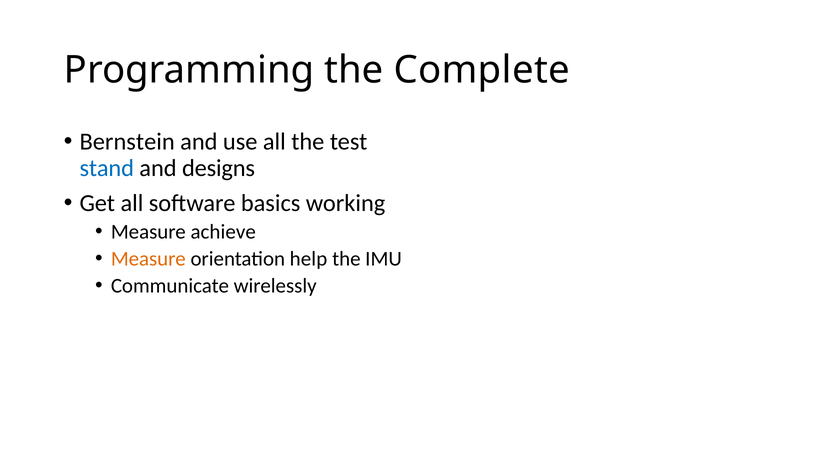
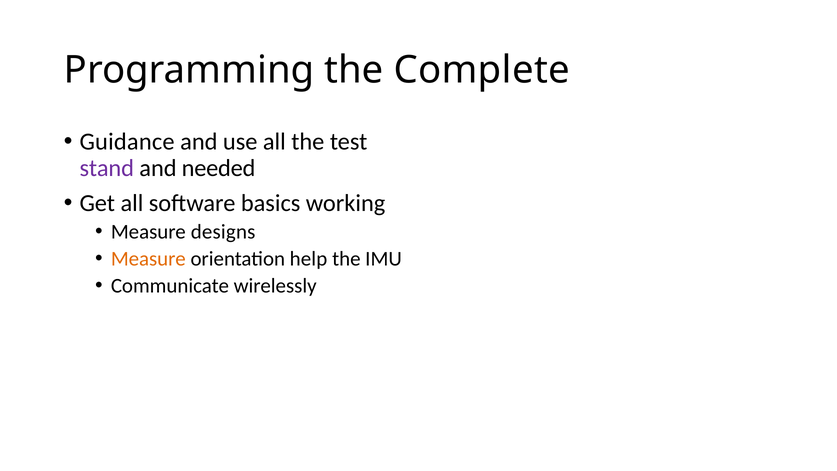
Bernstein: Bernstein -> Guidance (127, 142)
stand colour: blue -> purple (107, 168)
designs: designs -> needed (219, 168)
achieve: achieve -> designs (223, 232)
